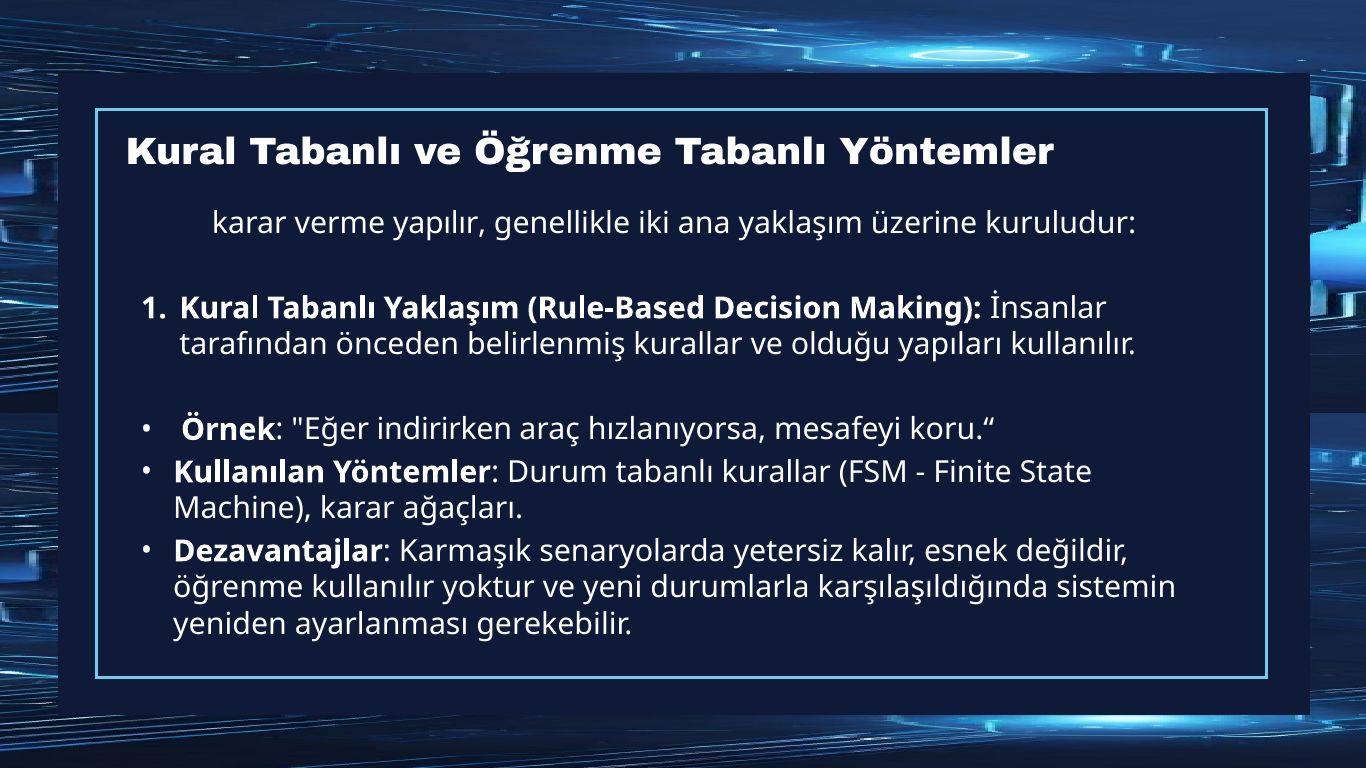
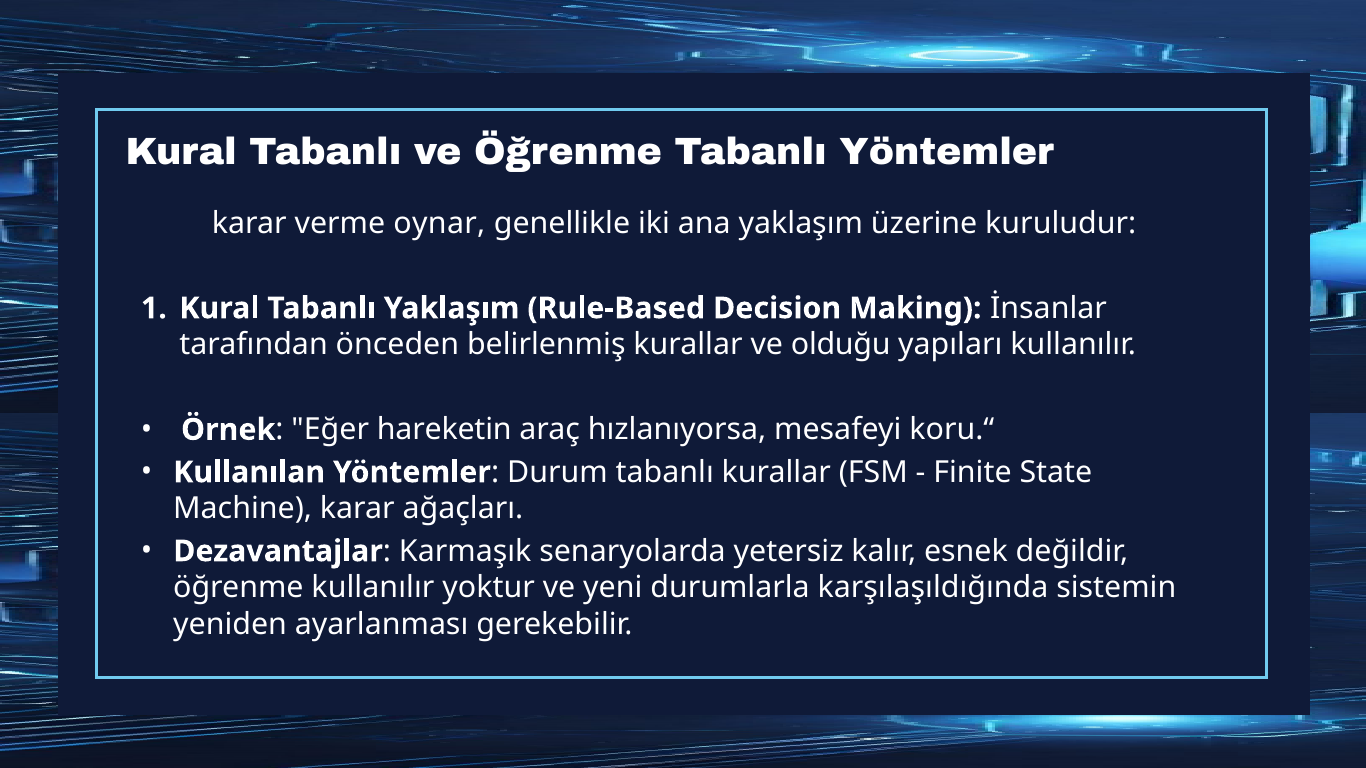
yapılır: yapılır -> oynar (439, 223)
indirirken: indirirken -> hareketin (444, 430)
